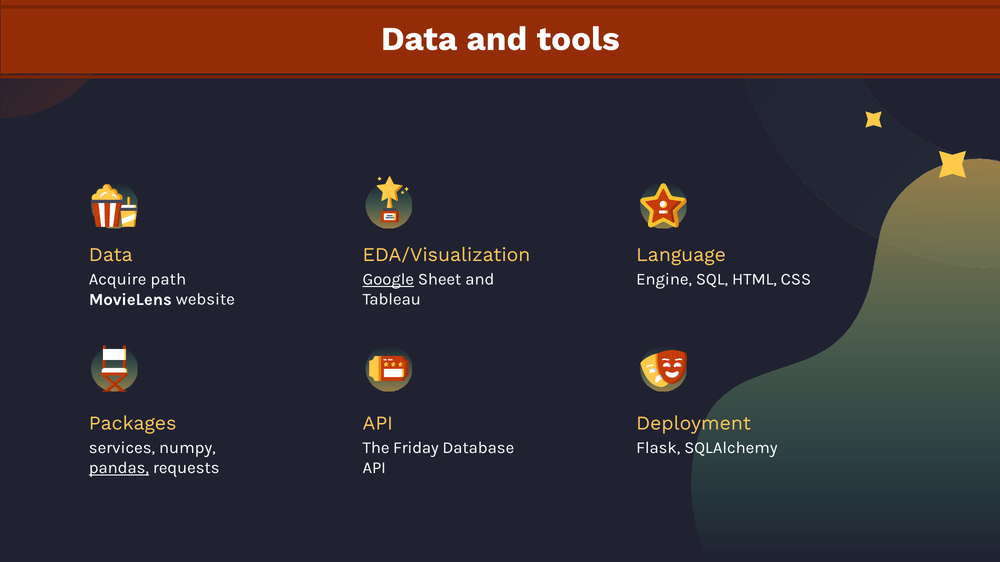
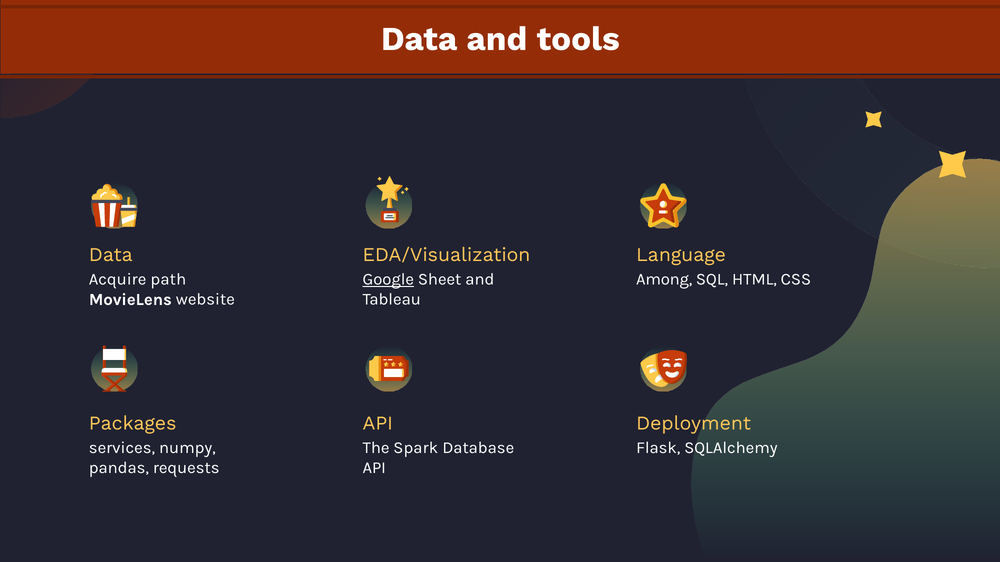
Engine: Engine -> Among (664, 280)
Friday: Friday -> Spark (416, 448)
pandas underline: present -> none (119, 468)
